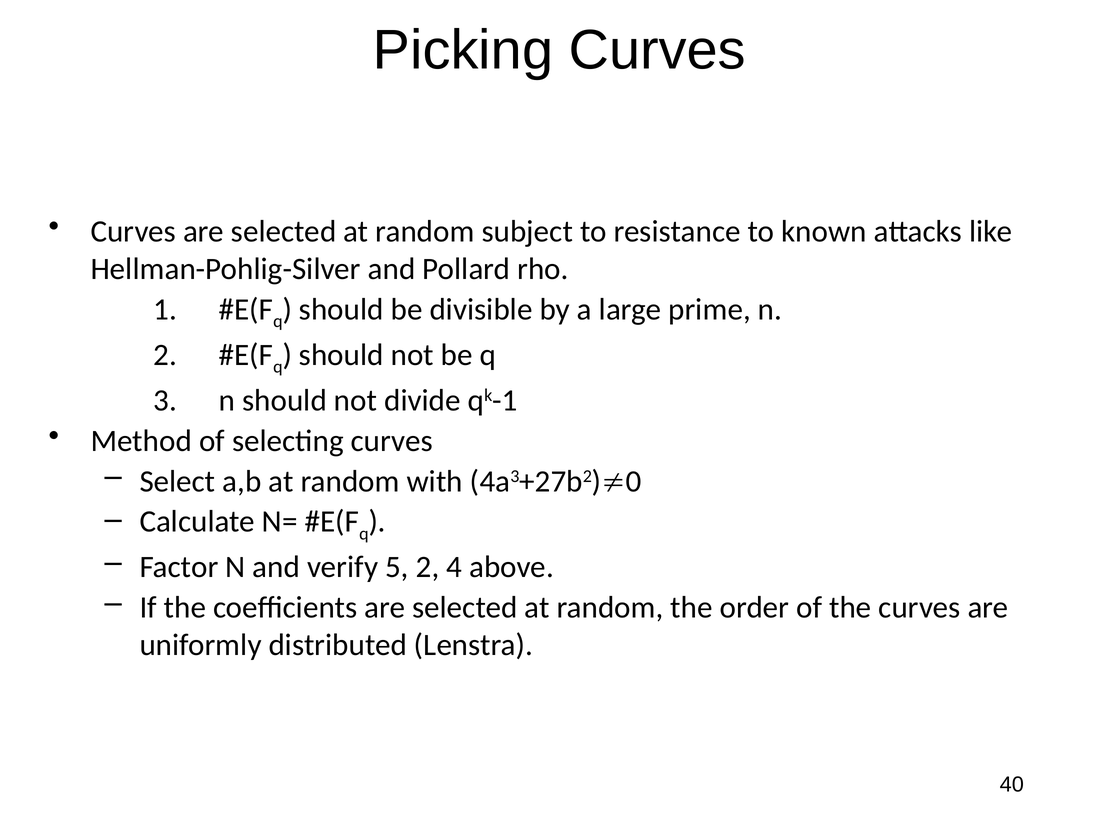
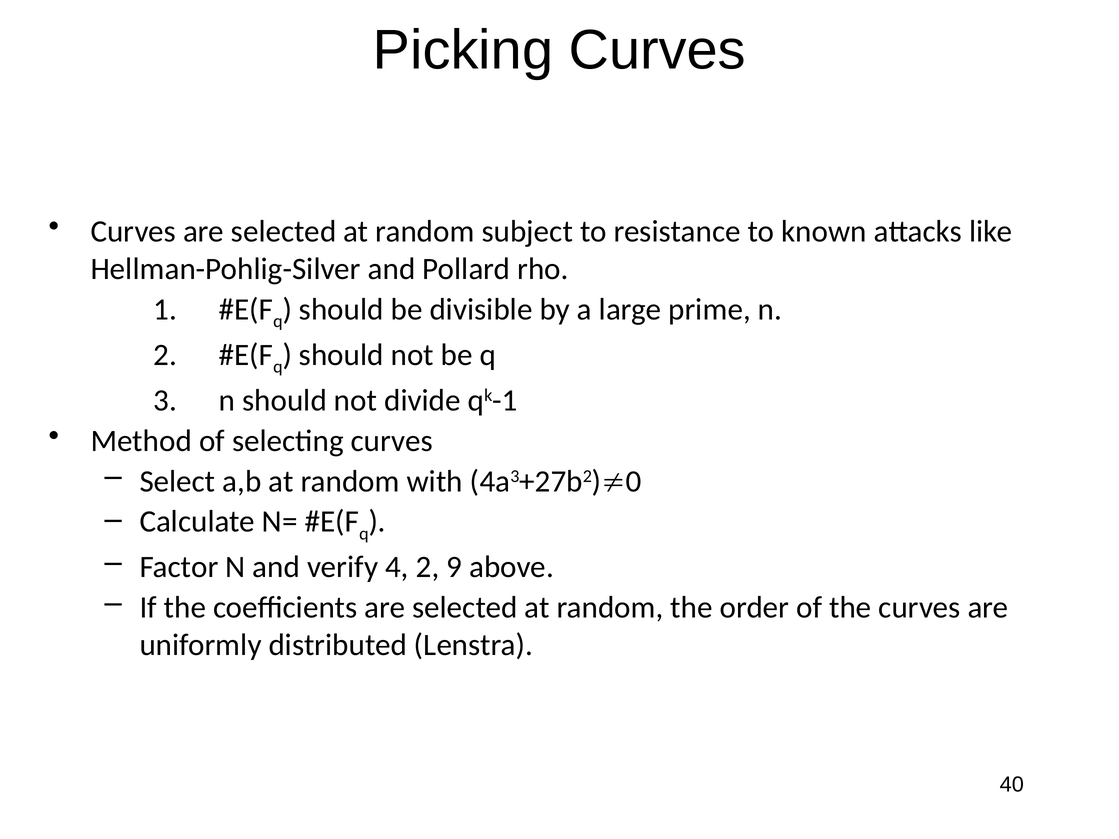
5: 5 -> 4 (397, 567)
4: 4 -> 9 (454, 567)
